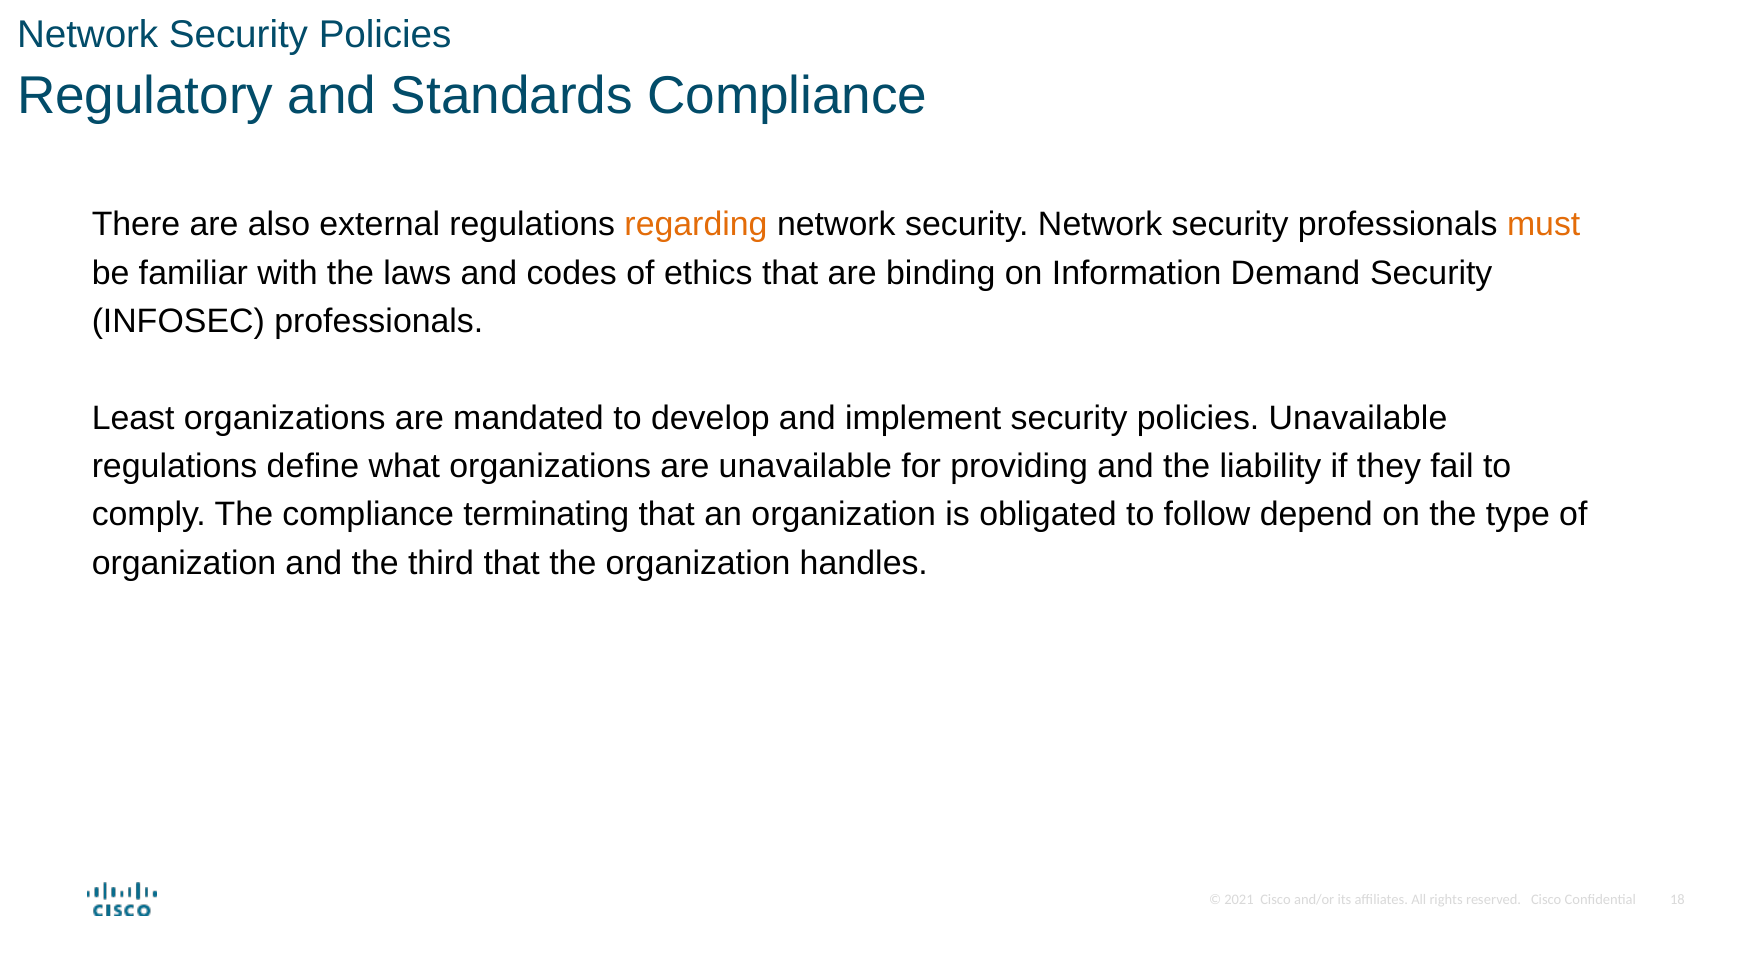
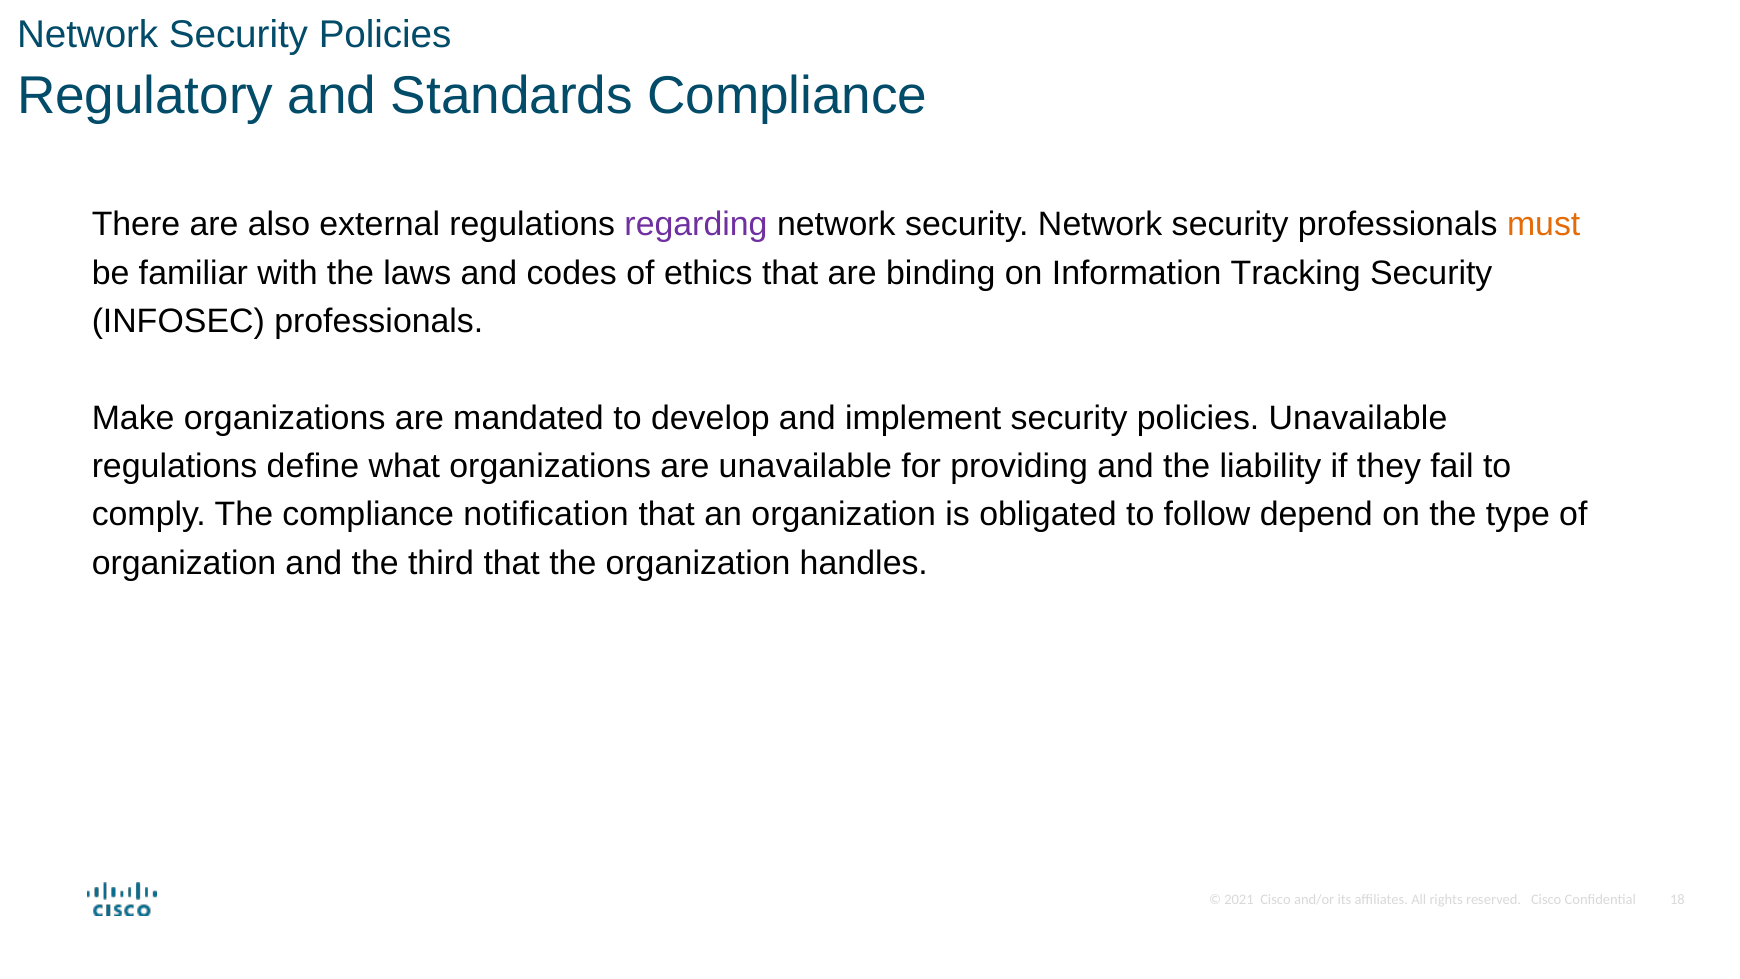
regarding colour: orange -> purple (696, 224)
Demand: Demand -> Tracking (1296, 273)
Least: Least -> Make (133, 418)
terminating: terminating -> notification (546, 515)
